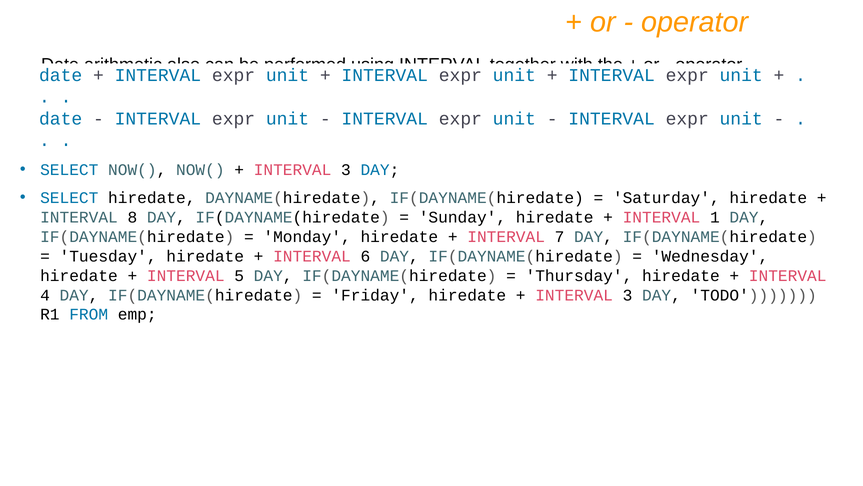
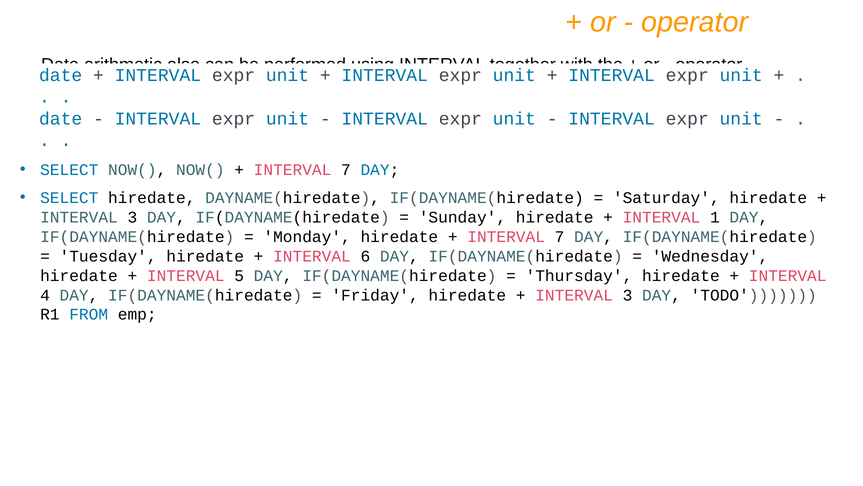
3: 3 -> 7 (346, 170)
8: 8 -> 3 (132, 217)
